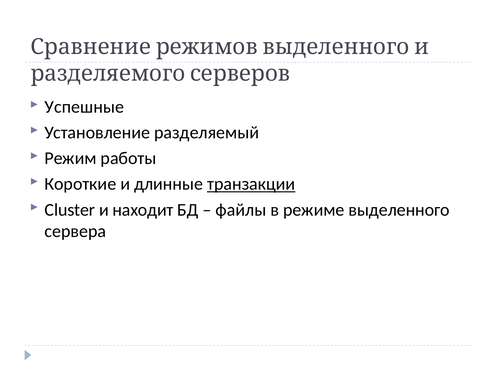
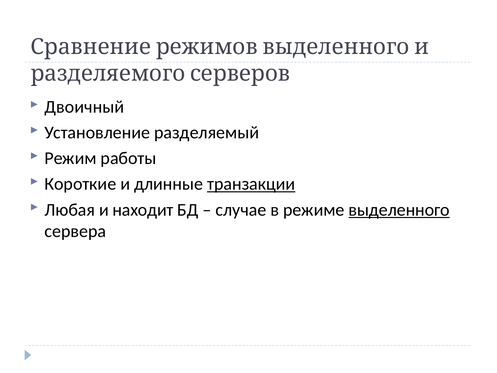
Успешные: Успешные -> Двоичный (84, 107)
Cluster: Cluster -> Любая (70, 210)
файлы: файлы -> случае (241, 210)
выделенного underline: none -> present (399, 210)
